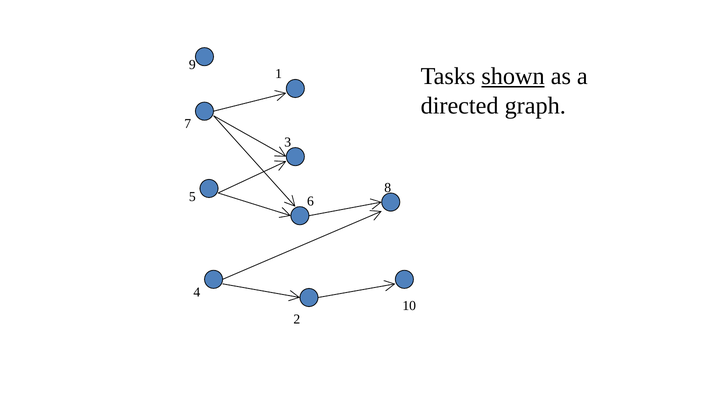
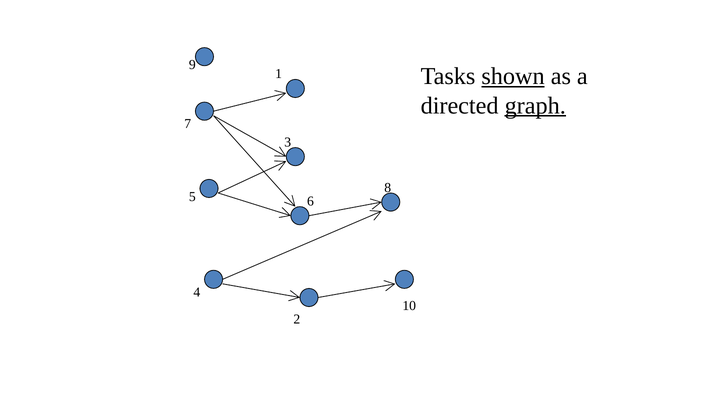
graph underline: none -> present (535, 106)
